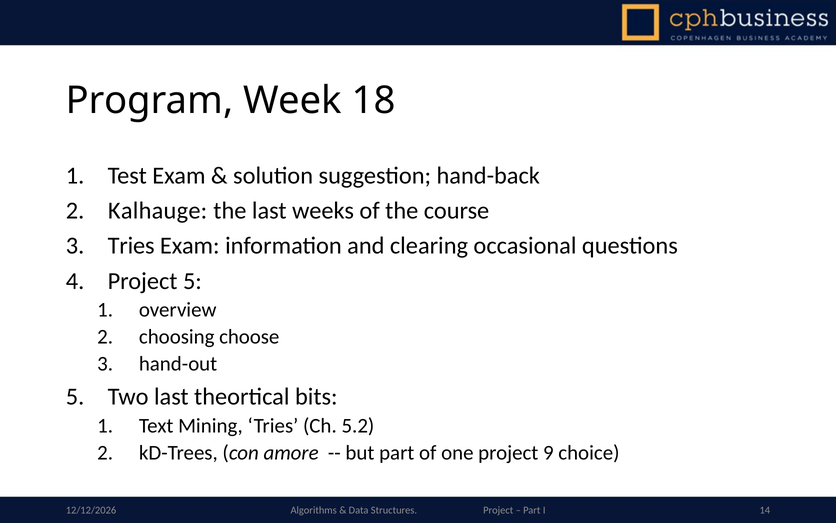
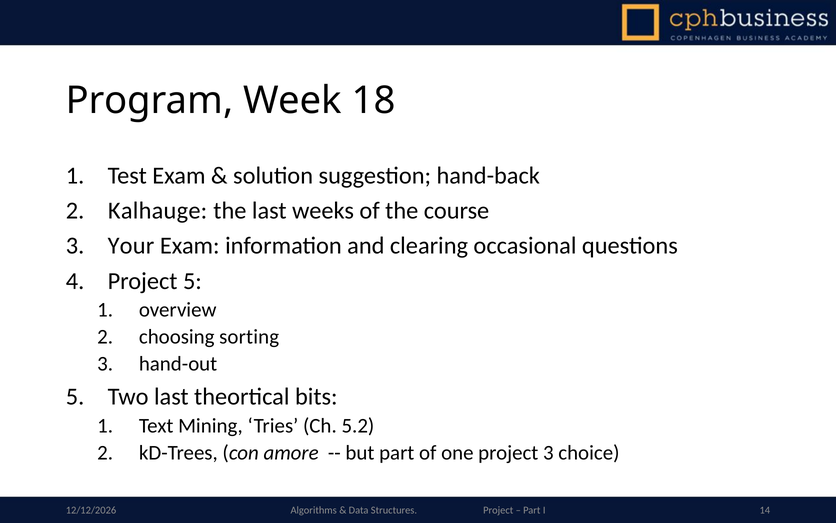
Tries: Tries -> Your (131, 246)
choose: choose -> sorting (249, 336)
project 9: 9 -> 3 (548, 452)
